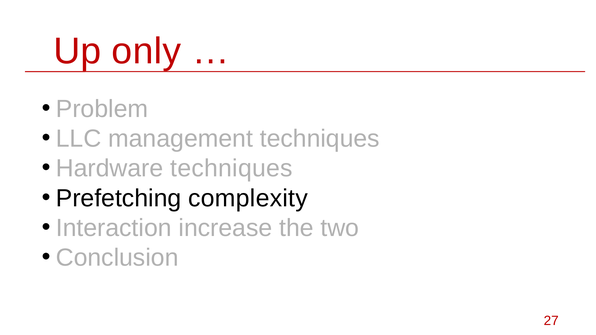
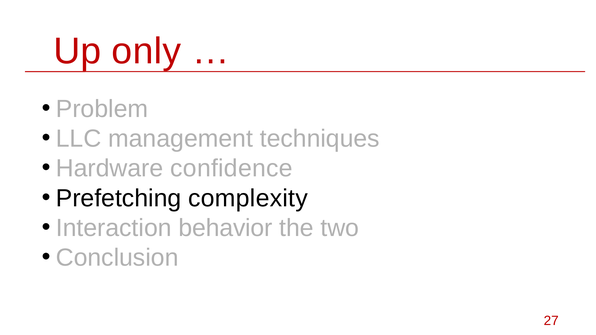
Hardware techniques: techniques -> confidence (231, 169)
increase: increase -> behavior (225, 228)
